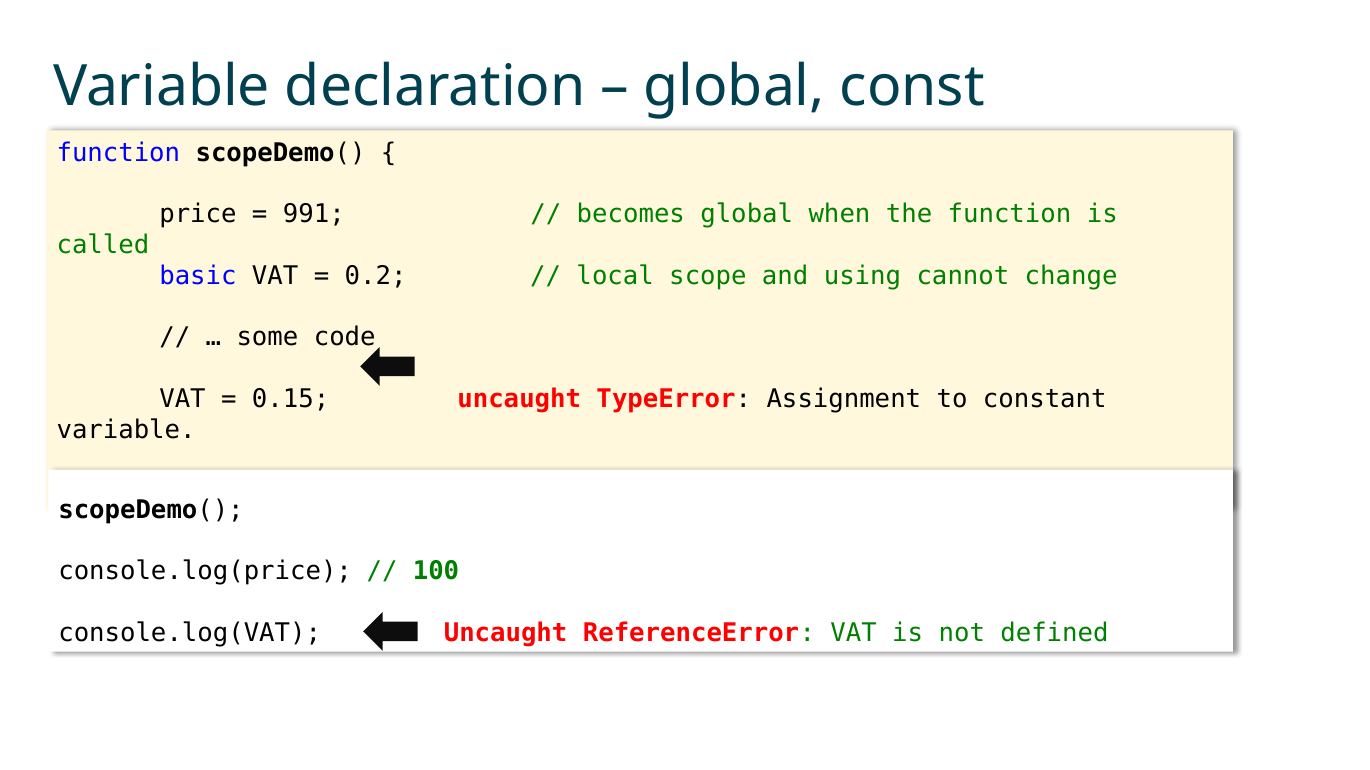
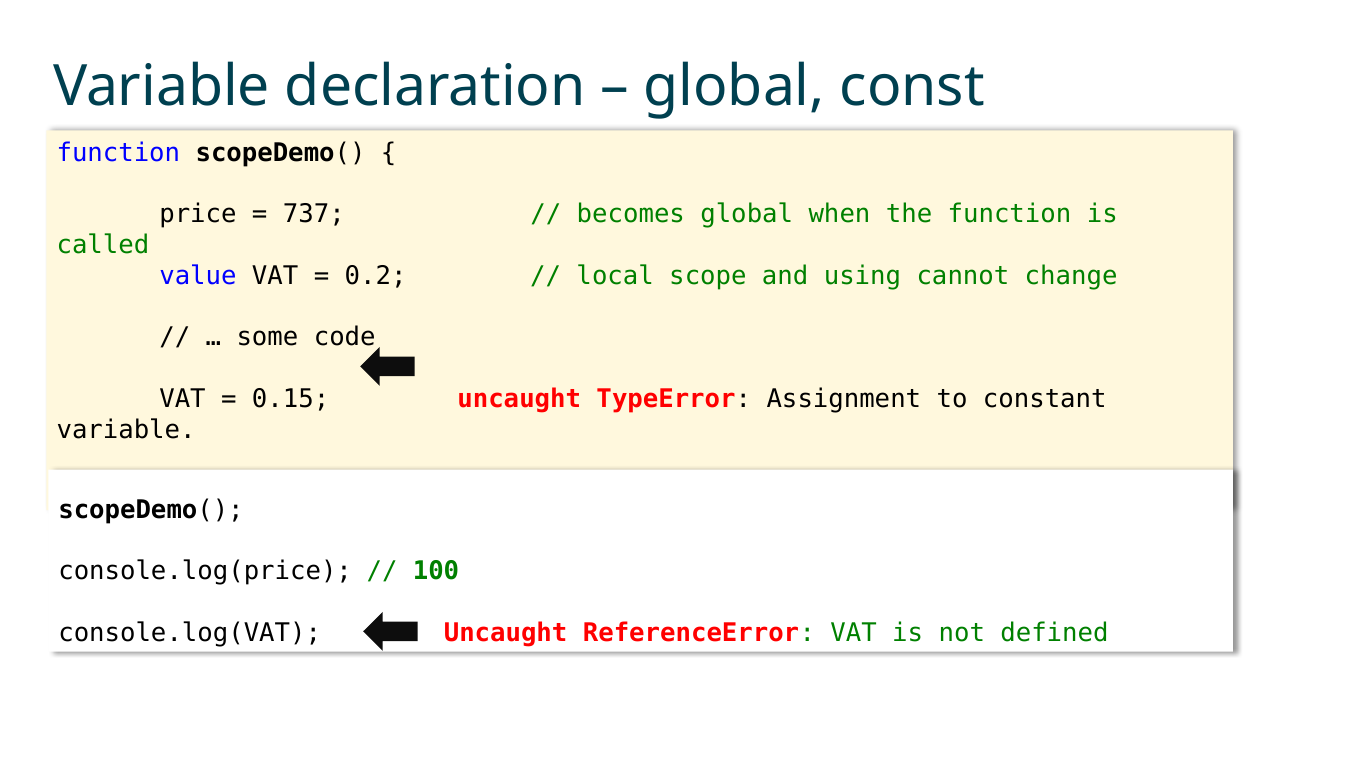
991: 991 -> 737 (314, 214)
basic: basic -> value (198, 276)
